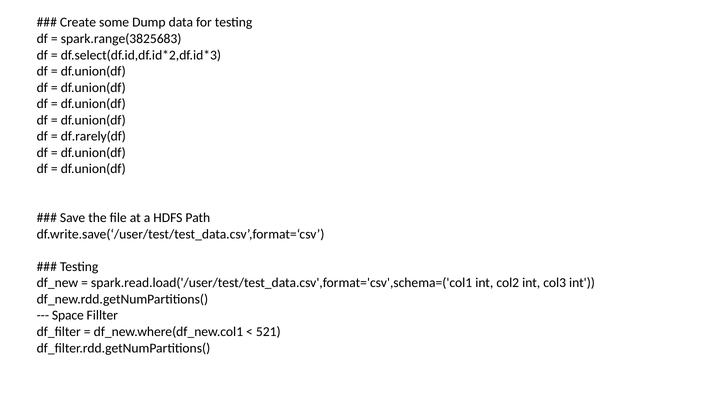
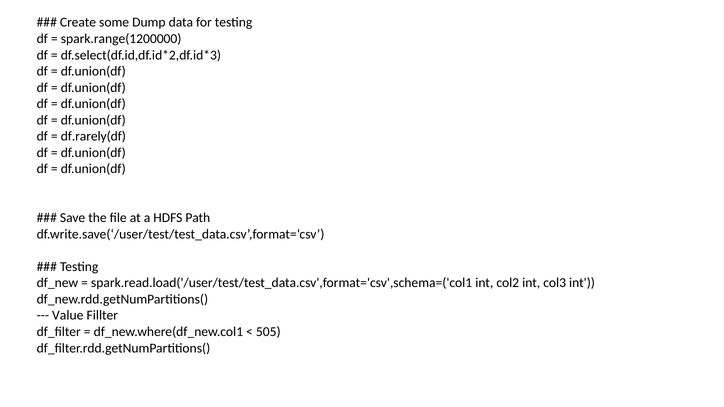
spark.range(3825683: spark.range(3825683 -> spark.range(1200000 (121, 39)
Space: Space -> Value (68, 316)
521: 521 -> 505 (268, 332)
